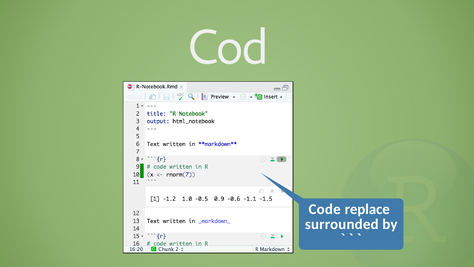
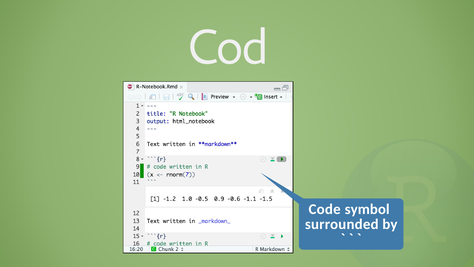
replace: replace -> symbol (367, 209)
